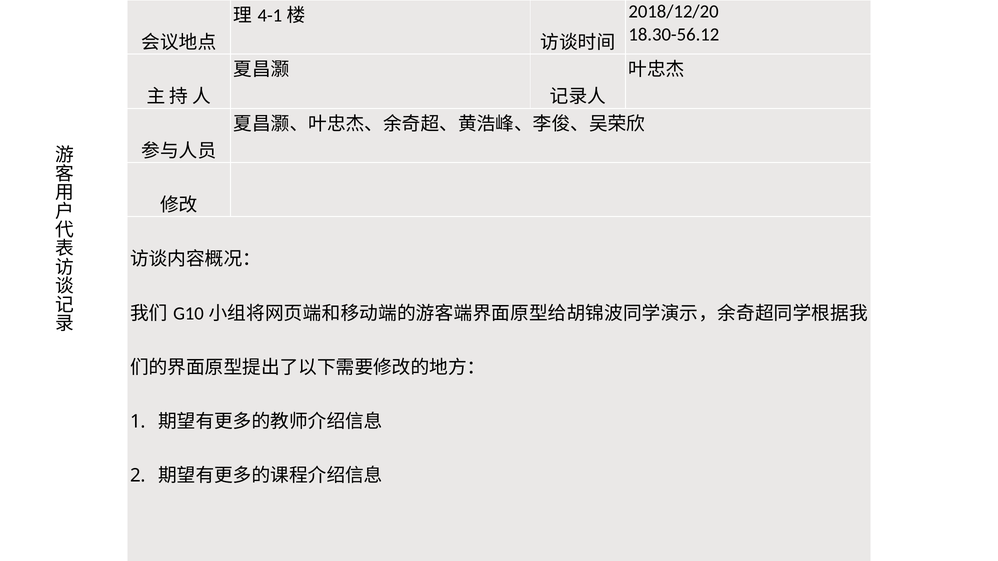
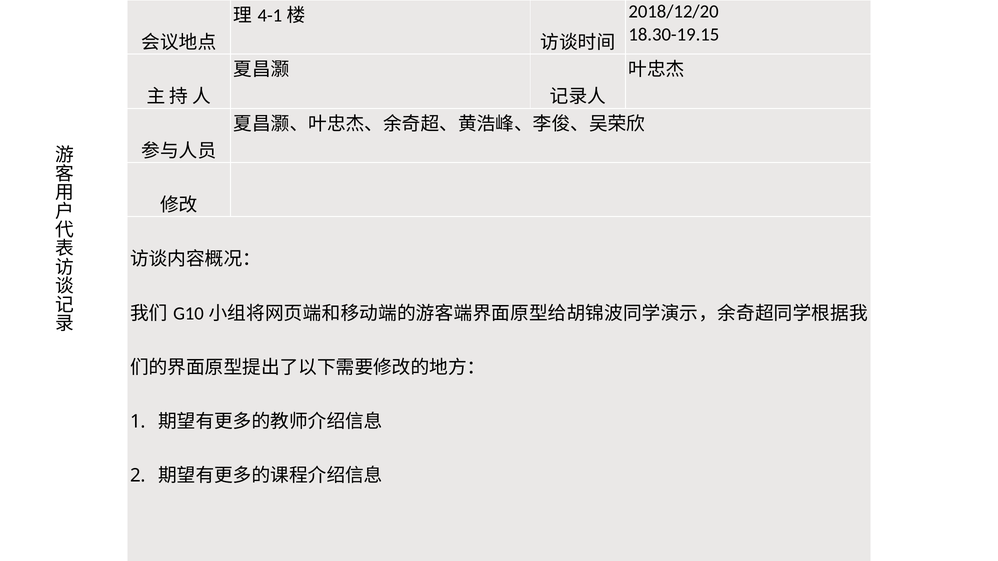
18.30-56.12: 18.30-56.12 -> 18.30-19.15 (674, 34)
